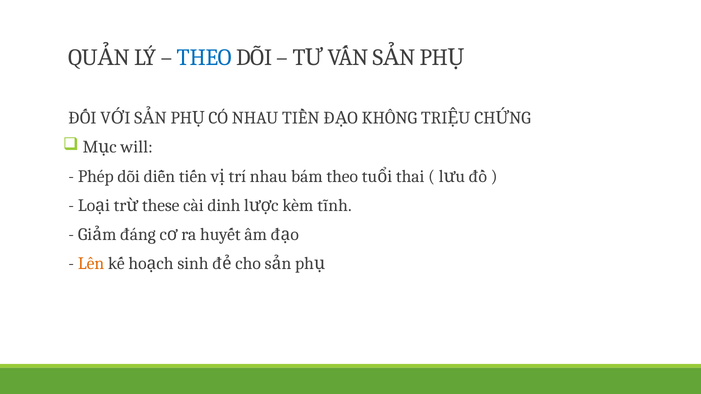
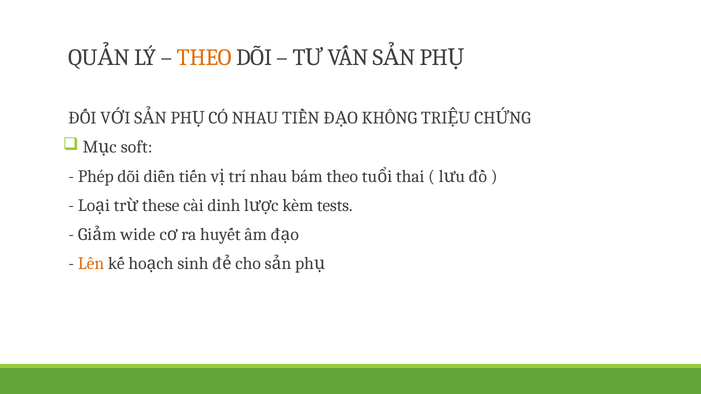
THEO colour: blue -> orange (204, 58)
will: will -> soft (137, 147)
tĩnh: tĩnh -> tests (335, 206)
đáng: đáng -> wide (138, 235)
